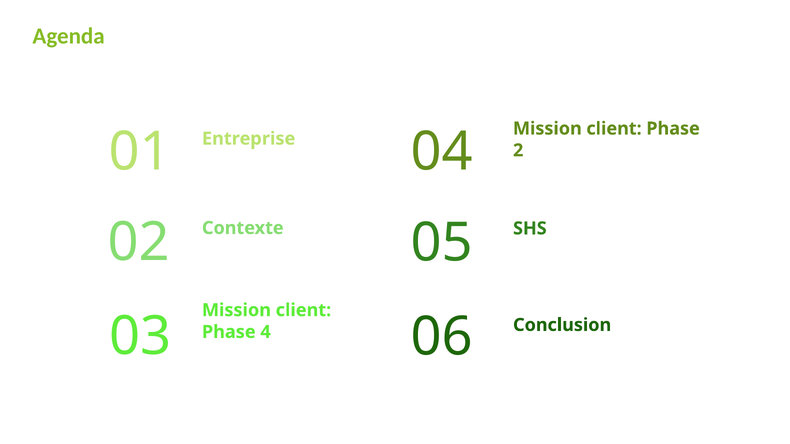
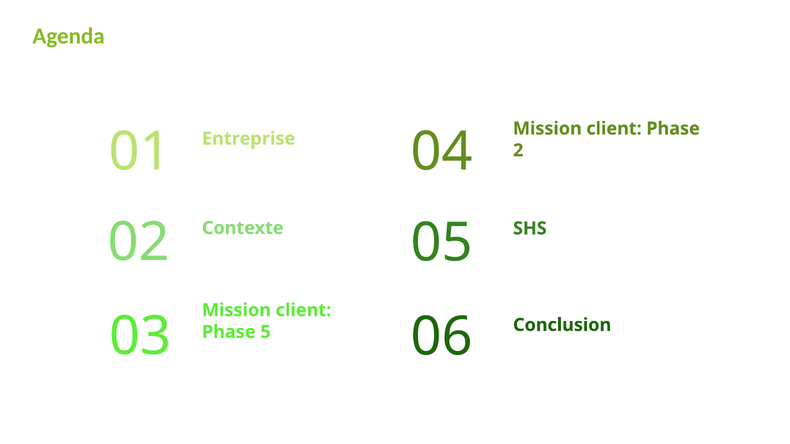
4: 4 -> 5 (266, 332)
